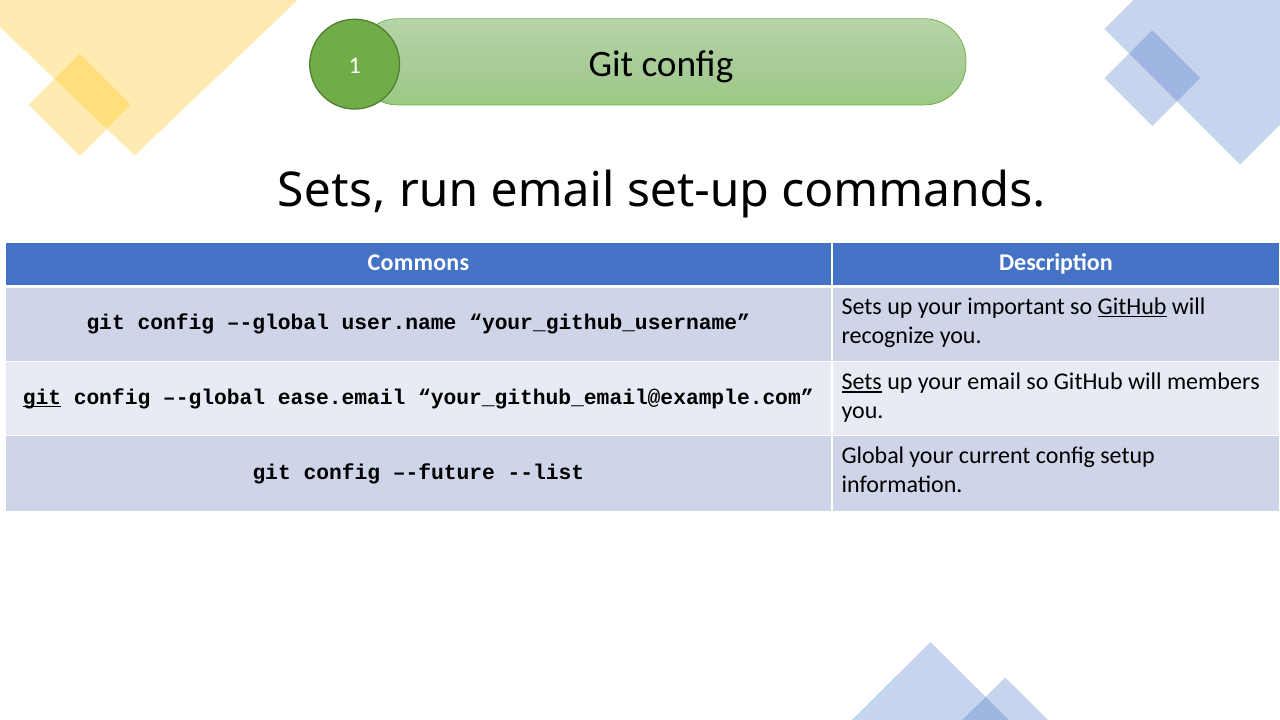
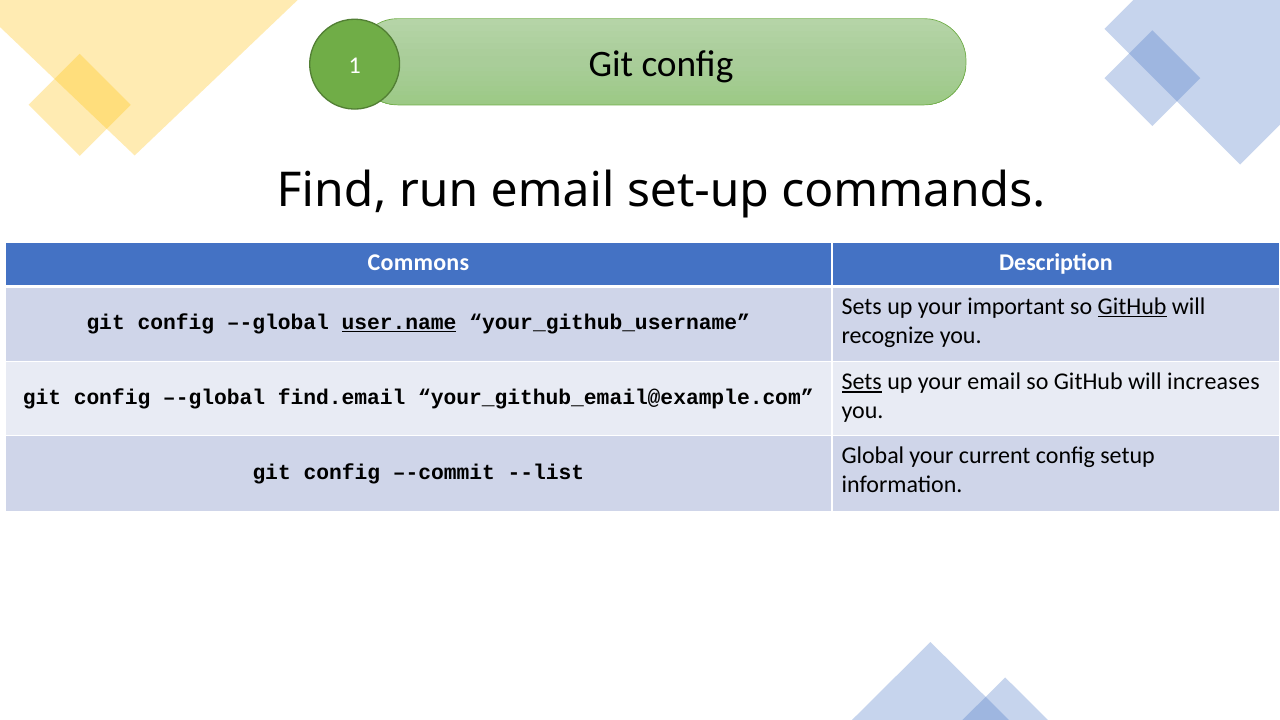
Sets: Sets -> Find (331, 190)
user.name underline: none -> present (399, 323)
members: members -> increases (1213, 381)
git underline: present -> none (42, 397)
ease.email: ease.email -> find.email (342, 397)
–-future: –-future -> –-commit (444, 472)
